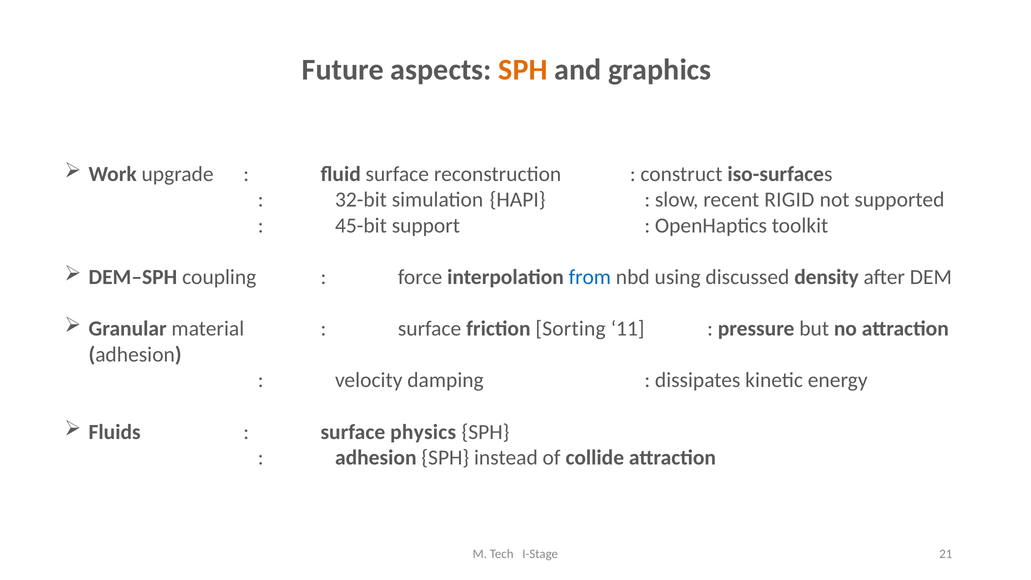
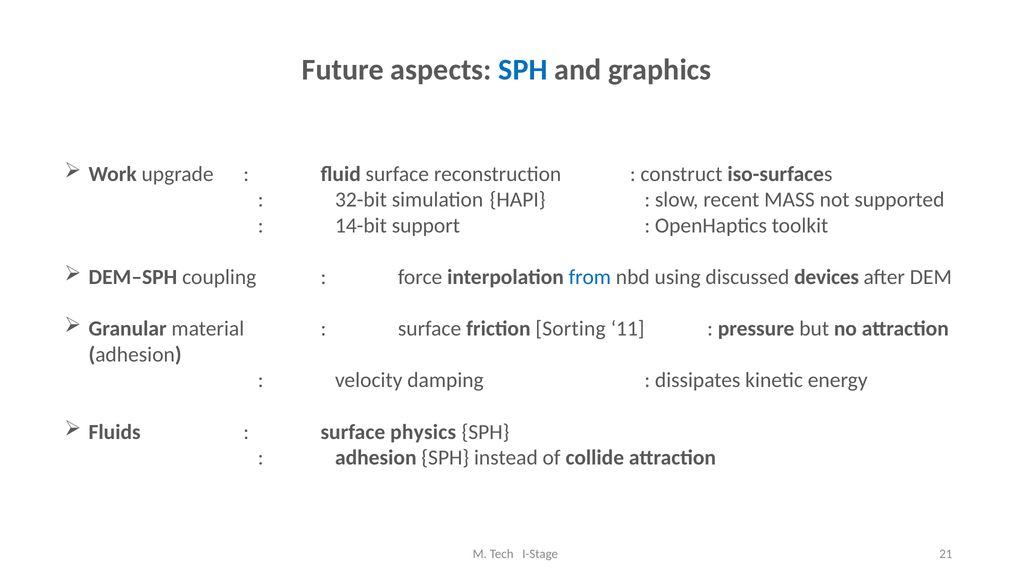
SPH colour: orange -> blue (523, 70)
RIGID: RIGID -> MASS (789, 200)
45-bit: 45-bit -> 14-bit (361, 226)
density: density -> devices (827, 277)
